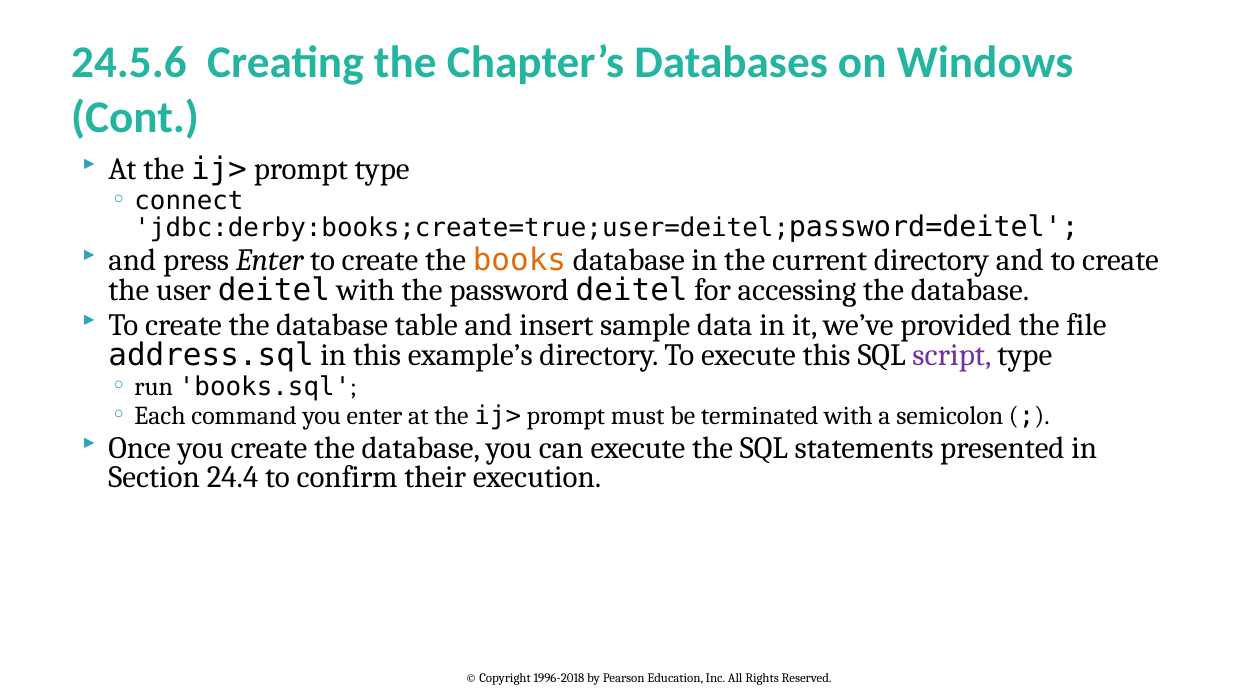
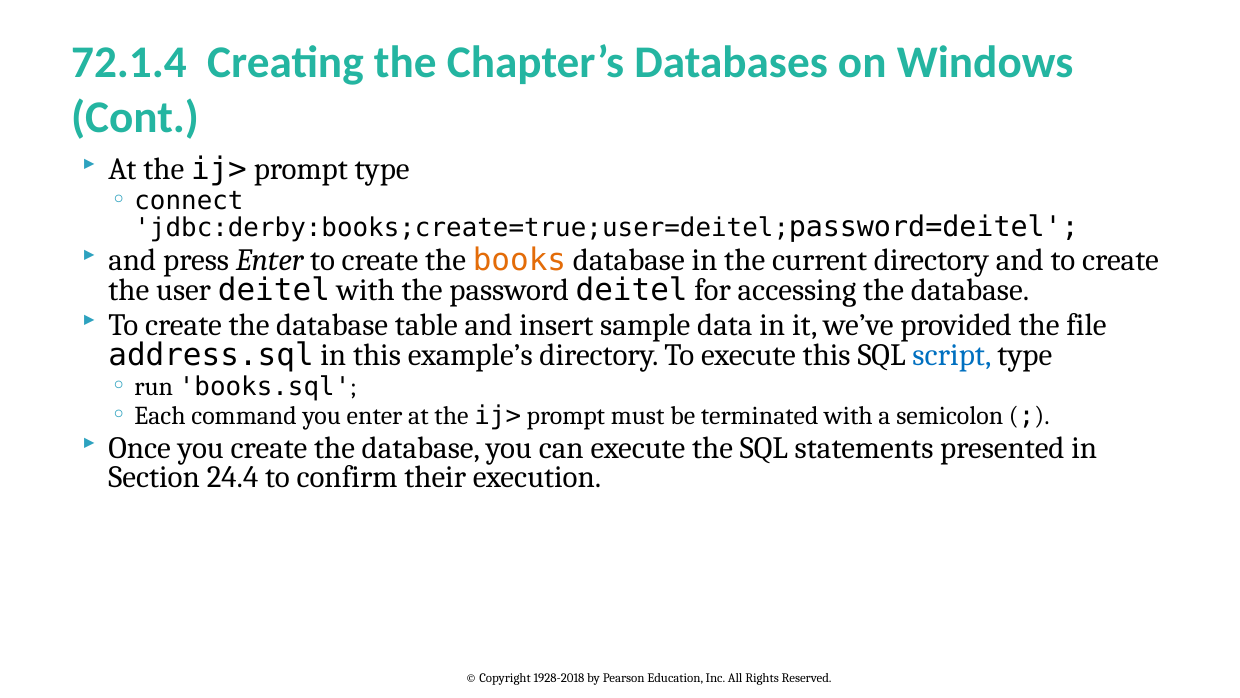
24.5.6: 24.5.6 -> 72.1.4 (129, 63)
script colour: purple -> blue (952, 355)
1996-2018: 1996-2018 -> 1928-2018 (559, 677)
